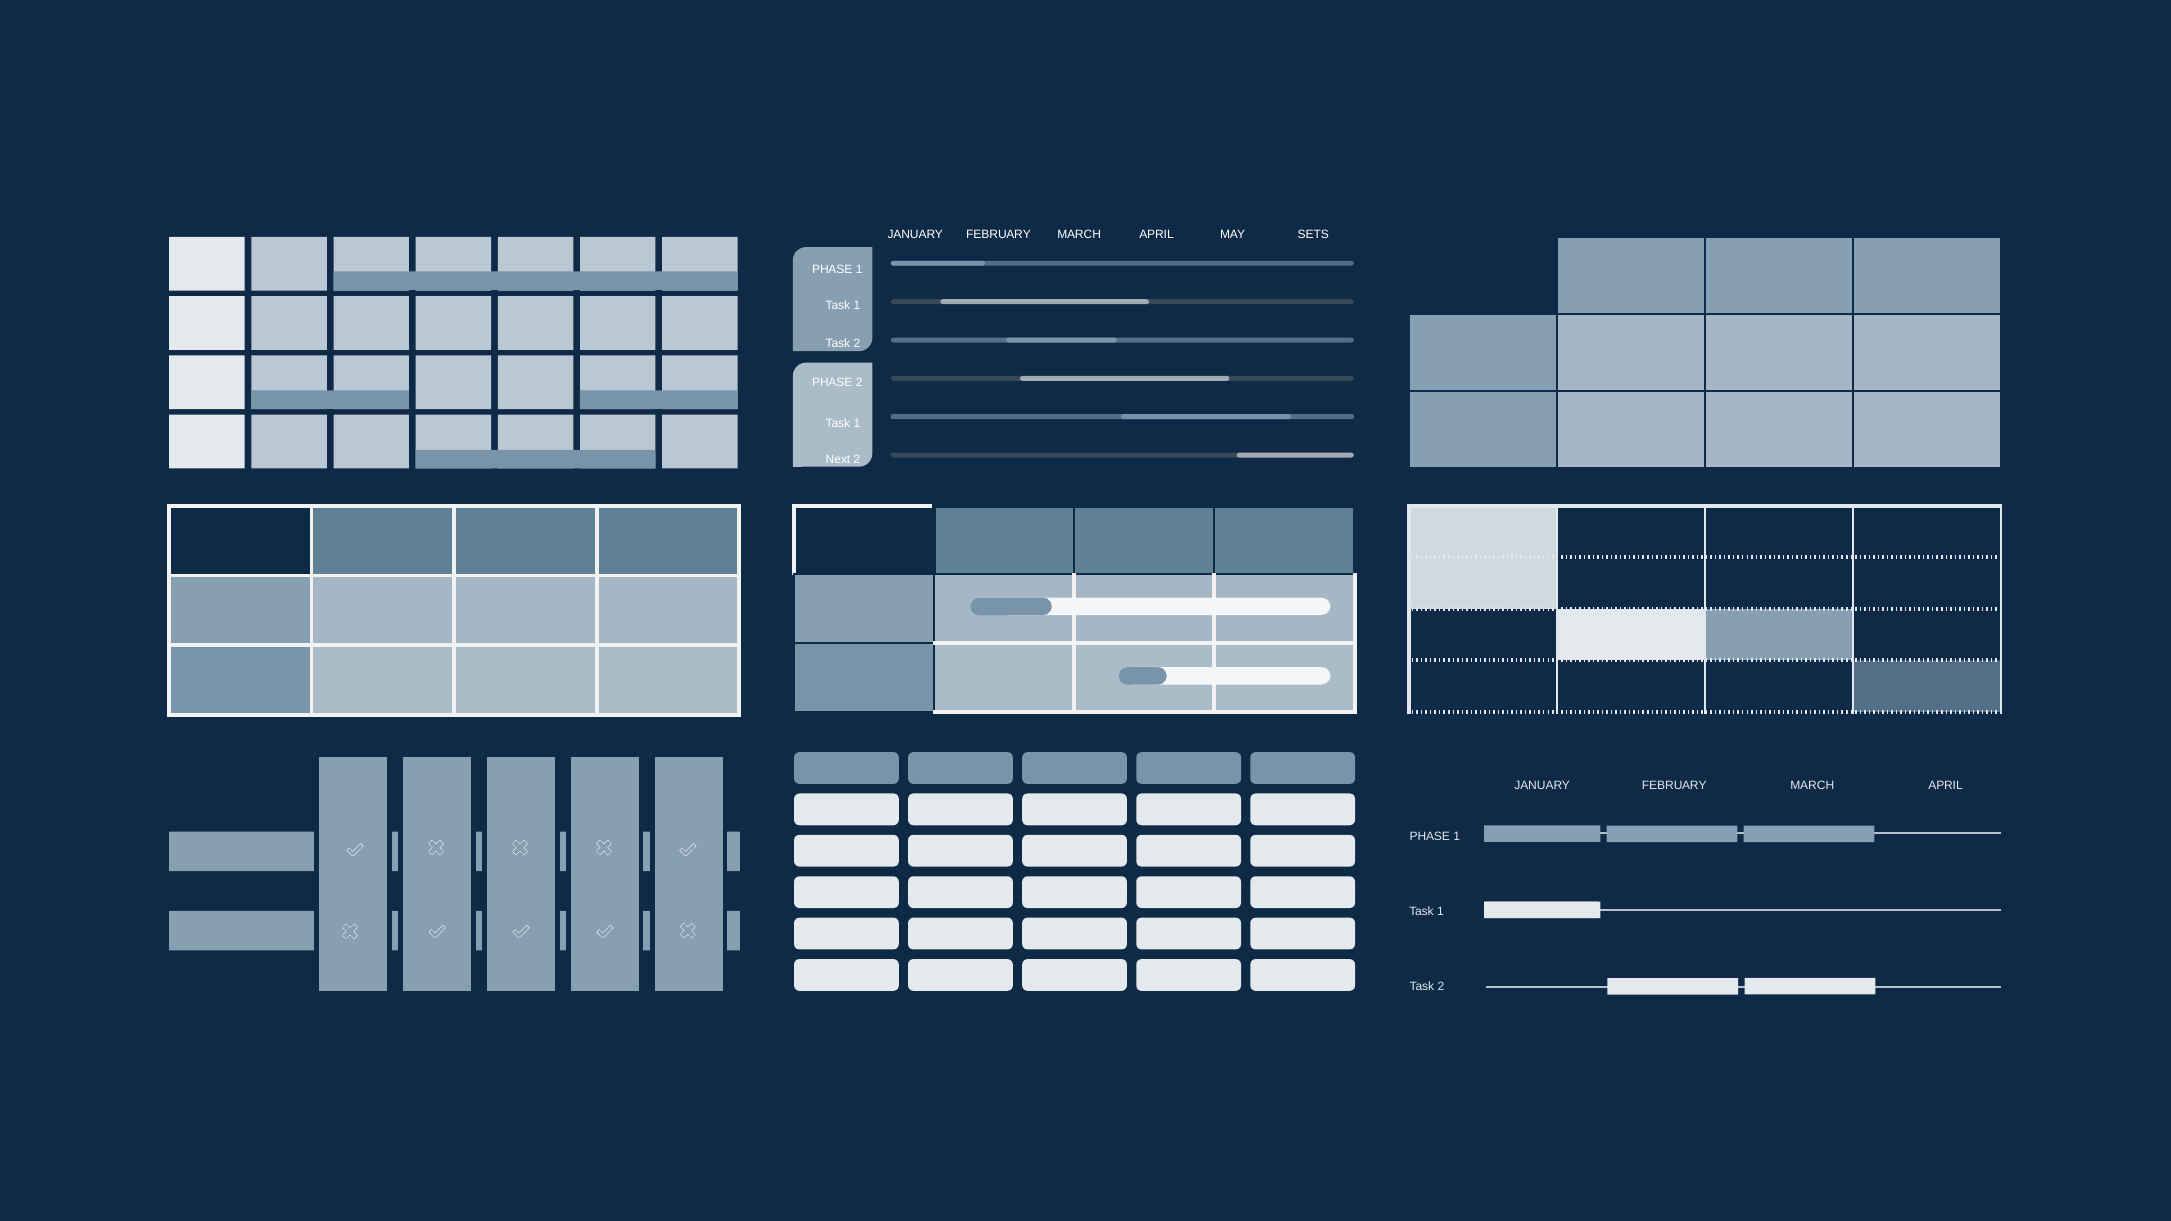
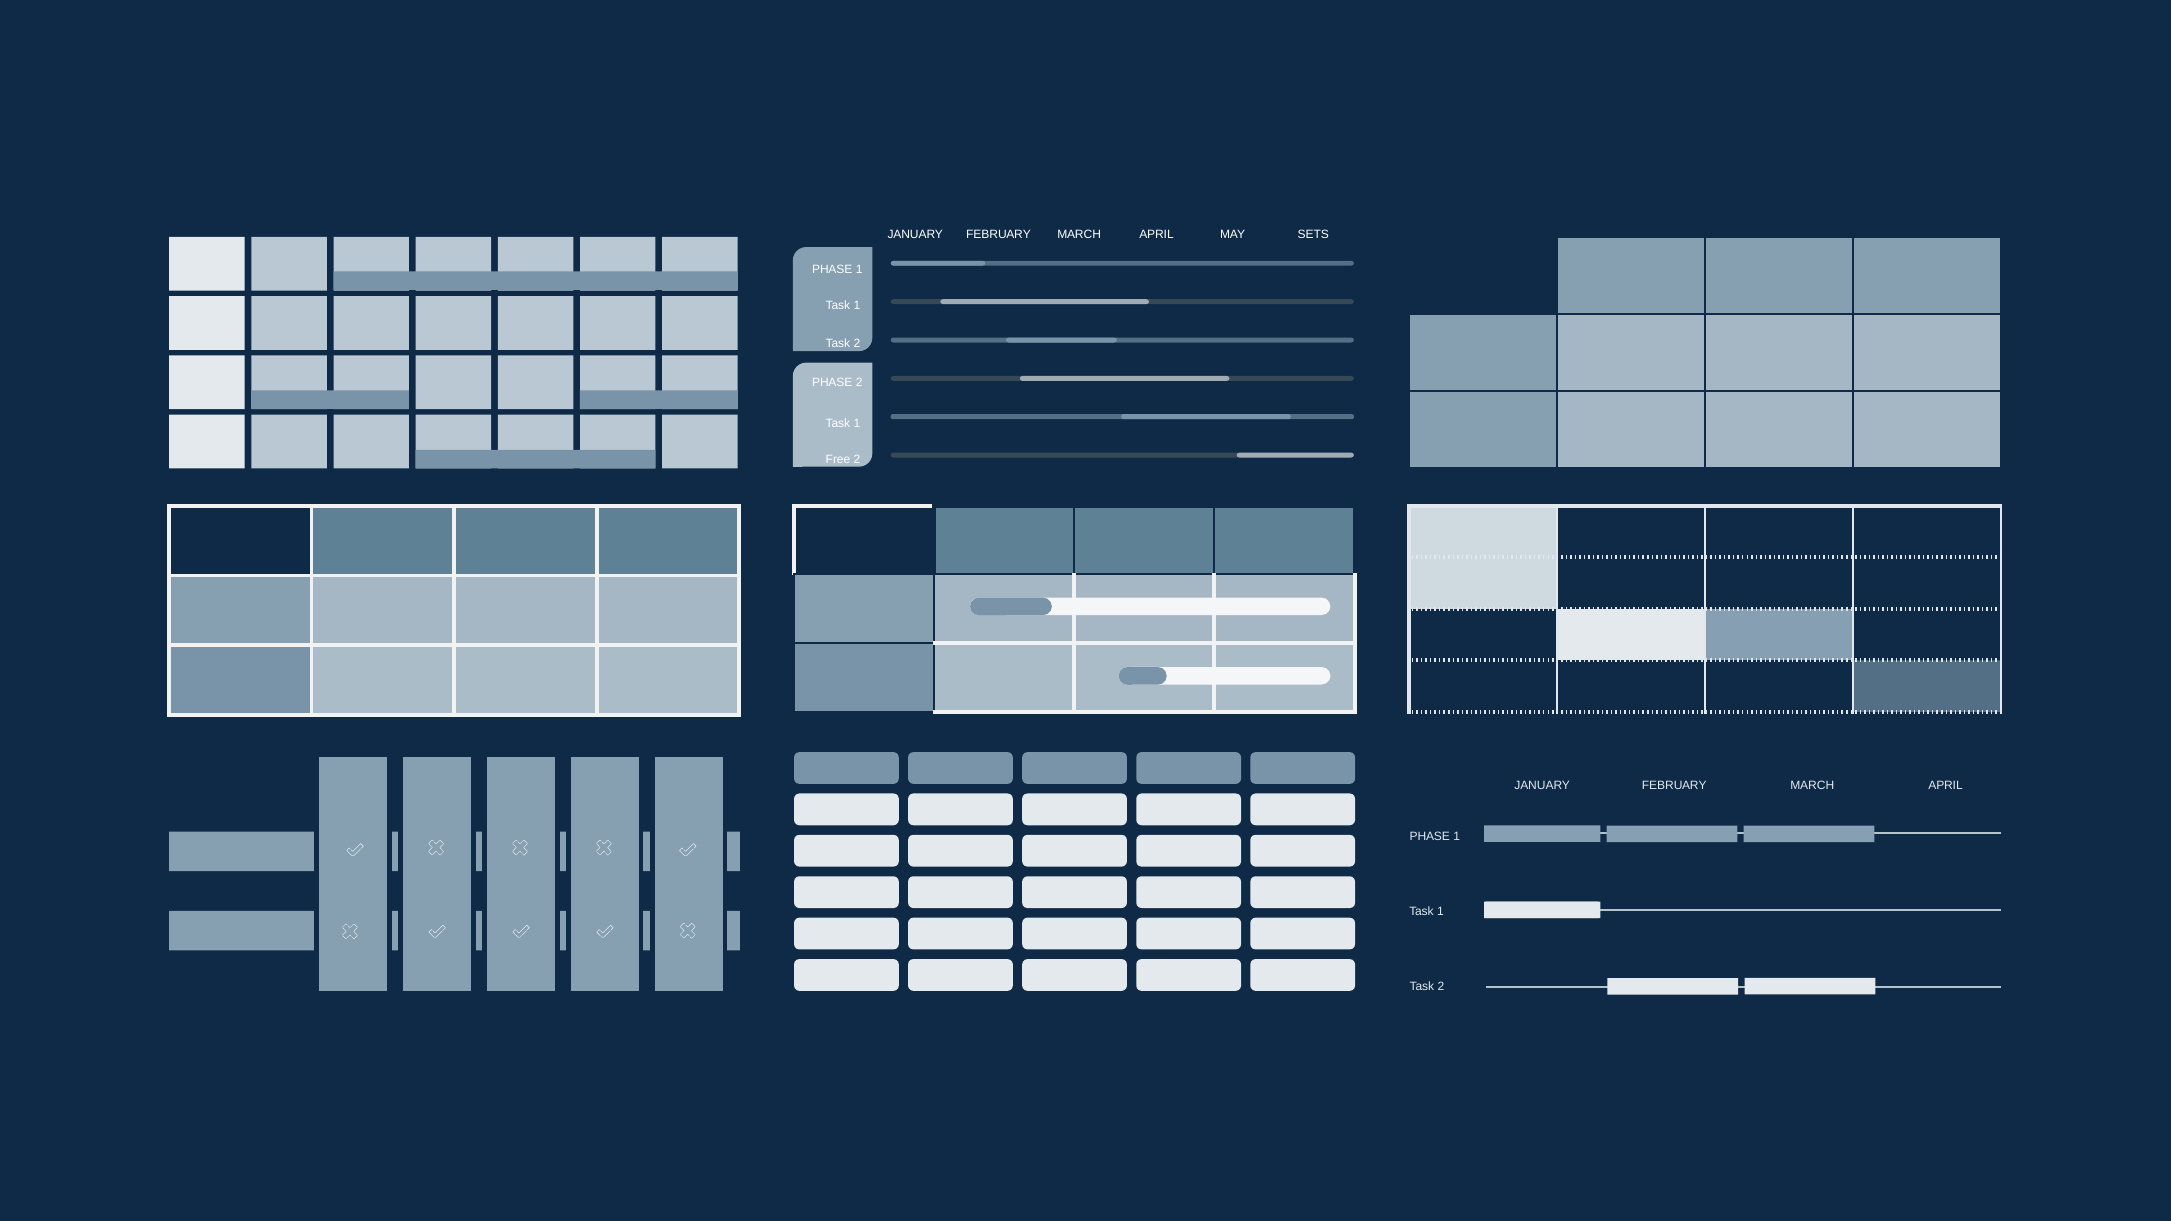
Next: Next -> Free (838, 460)
